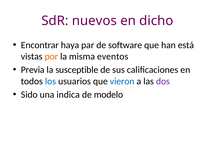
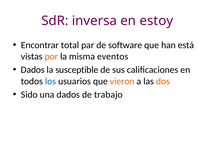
nuevos: nuevos -> inversa (94, 21)
dicho: dicho -> estoy (156, 21)
haya: haya -> total (70, 45)
Previa: Previa -> Dados (33, 70)
vieron colour: blue -> orange (122, 81)
dos colour: purple -> orange (163, 81)
una indica: indica -> dados (68, 95)
modelo: modelo -> trabajo (108, 95)
